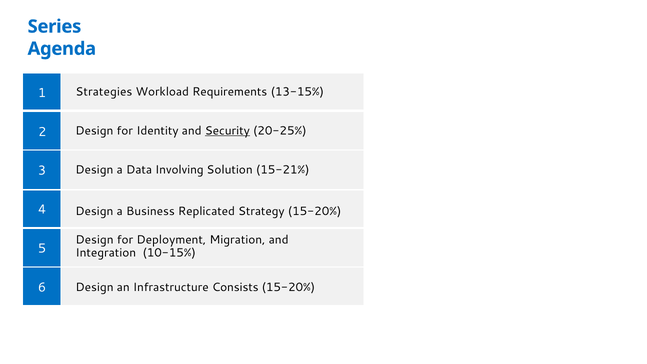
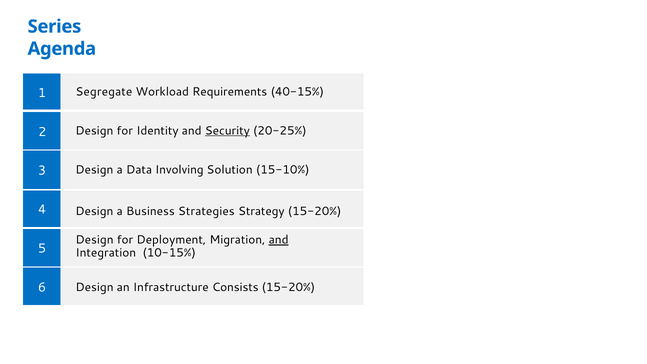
Strategies: Strategies -> Segregate (104, 92)
13-15%: 13-15% -> 40-15% (297, 92)
15-21%: 15-21% -> 15-10% (283, 170)
Replicated: Replicated -> Strategies (206, 211)
and underline: none -> present (279, 240)
